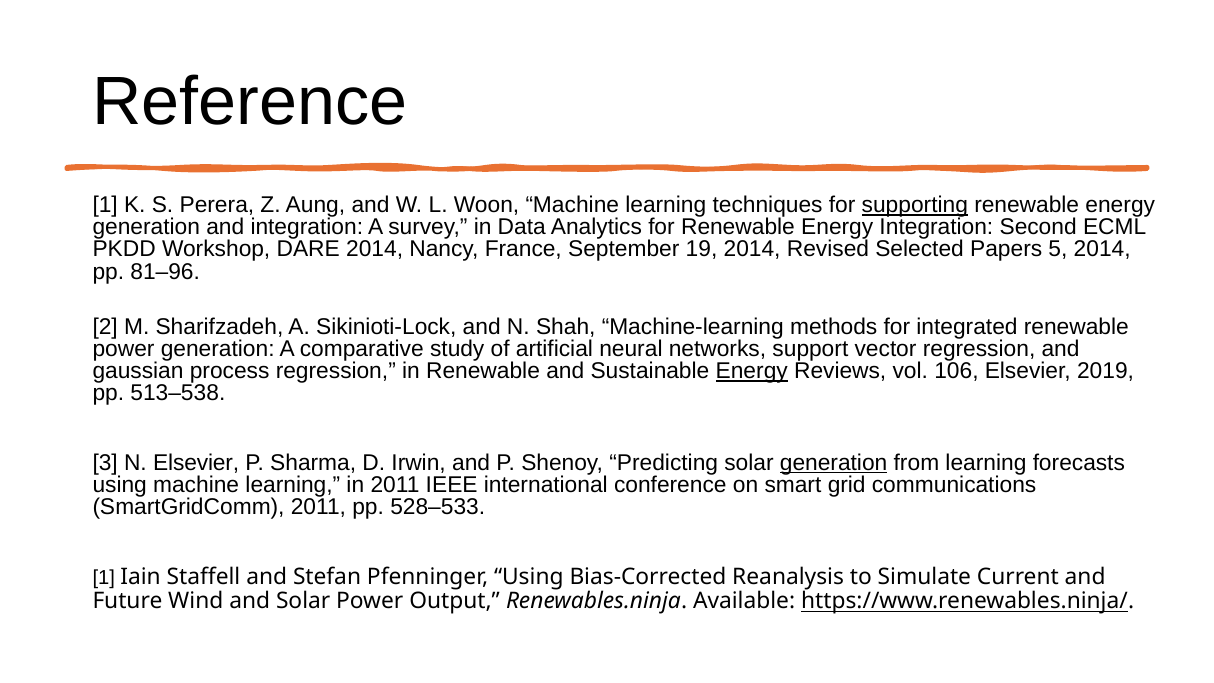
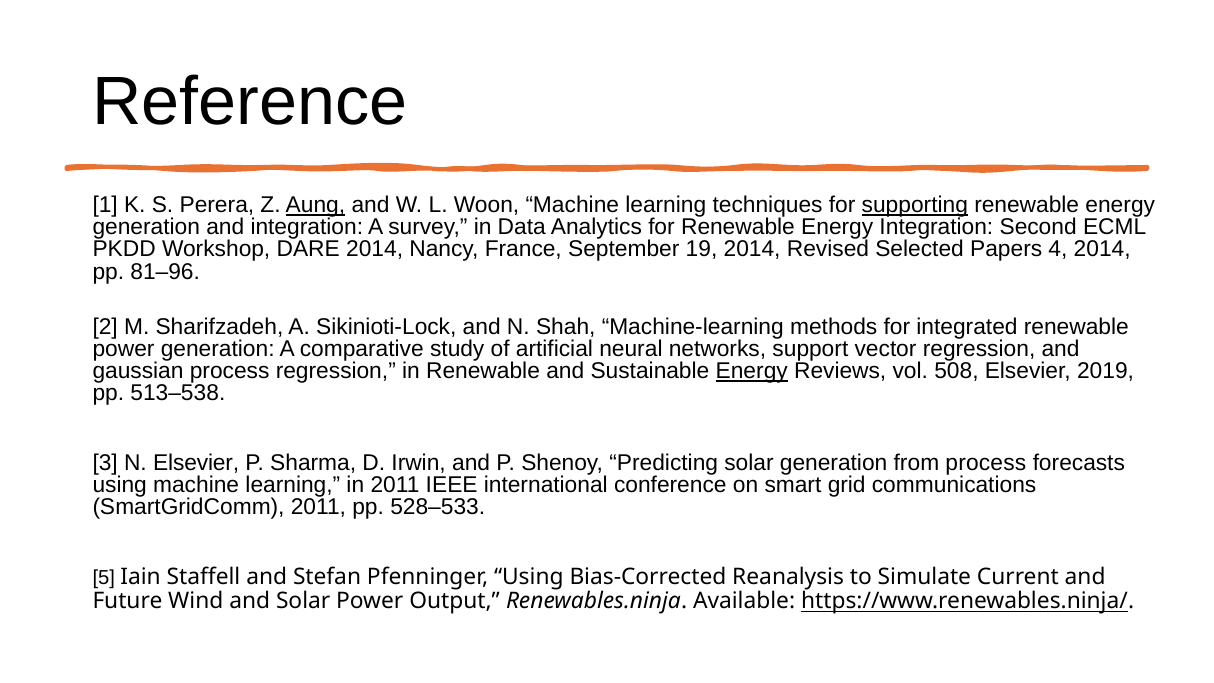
Aung underline: none -> present (315, 205)
5: 5 -> 4 (1058, 249)
106: 106 -> 508 (956, 371)
generation underline: present -> none (834, 463)
from learning: learning -> process (986, 463)
1: 1 -> 5 (104, 577)
